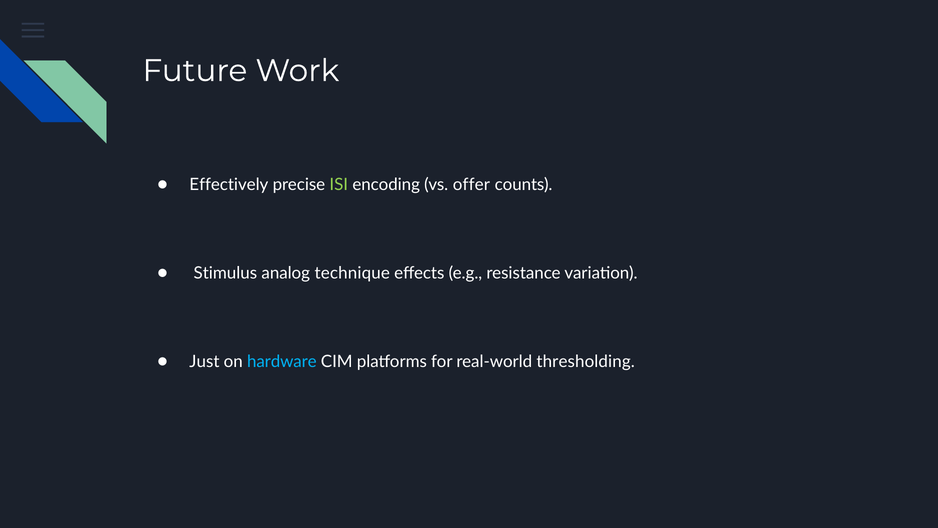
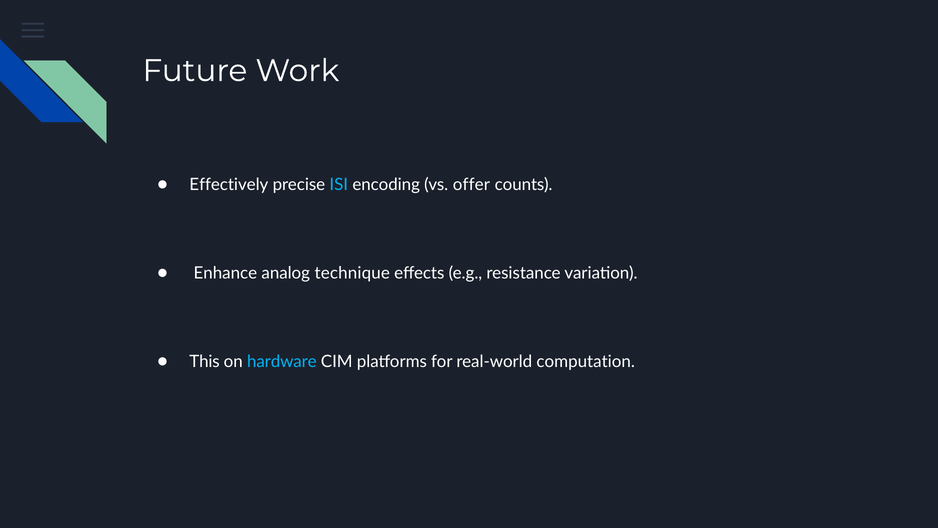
ISI colour: light green -> light blue (339, 185)
Stimulus: Stimulus -> Enhance (225, 273)
Just: Just -> This (205, 361)
thresholding: thresholding -> computation (586, 361)
